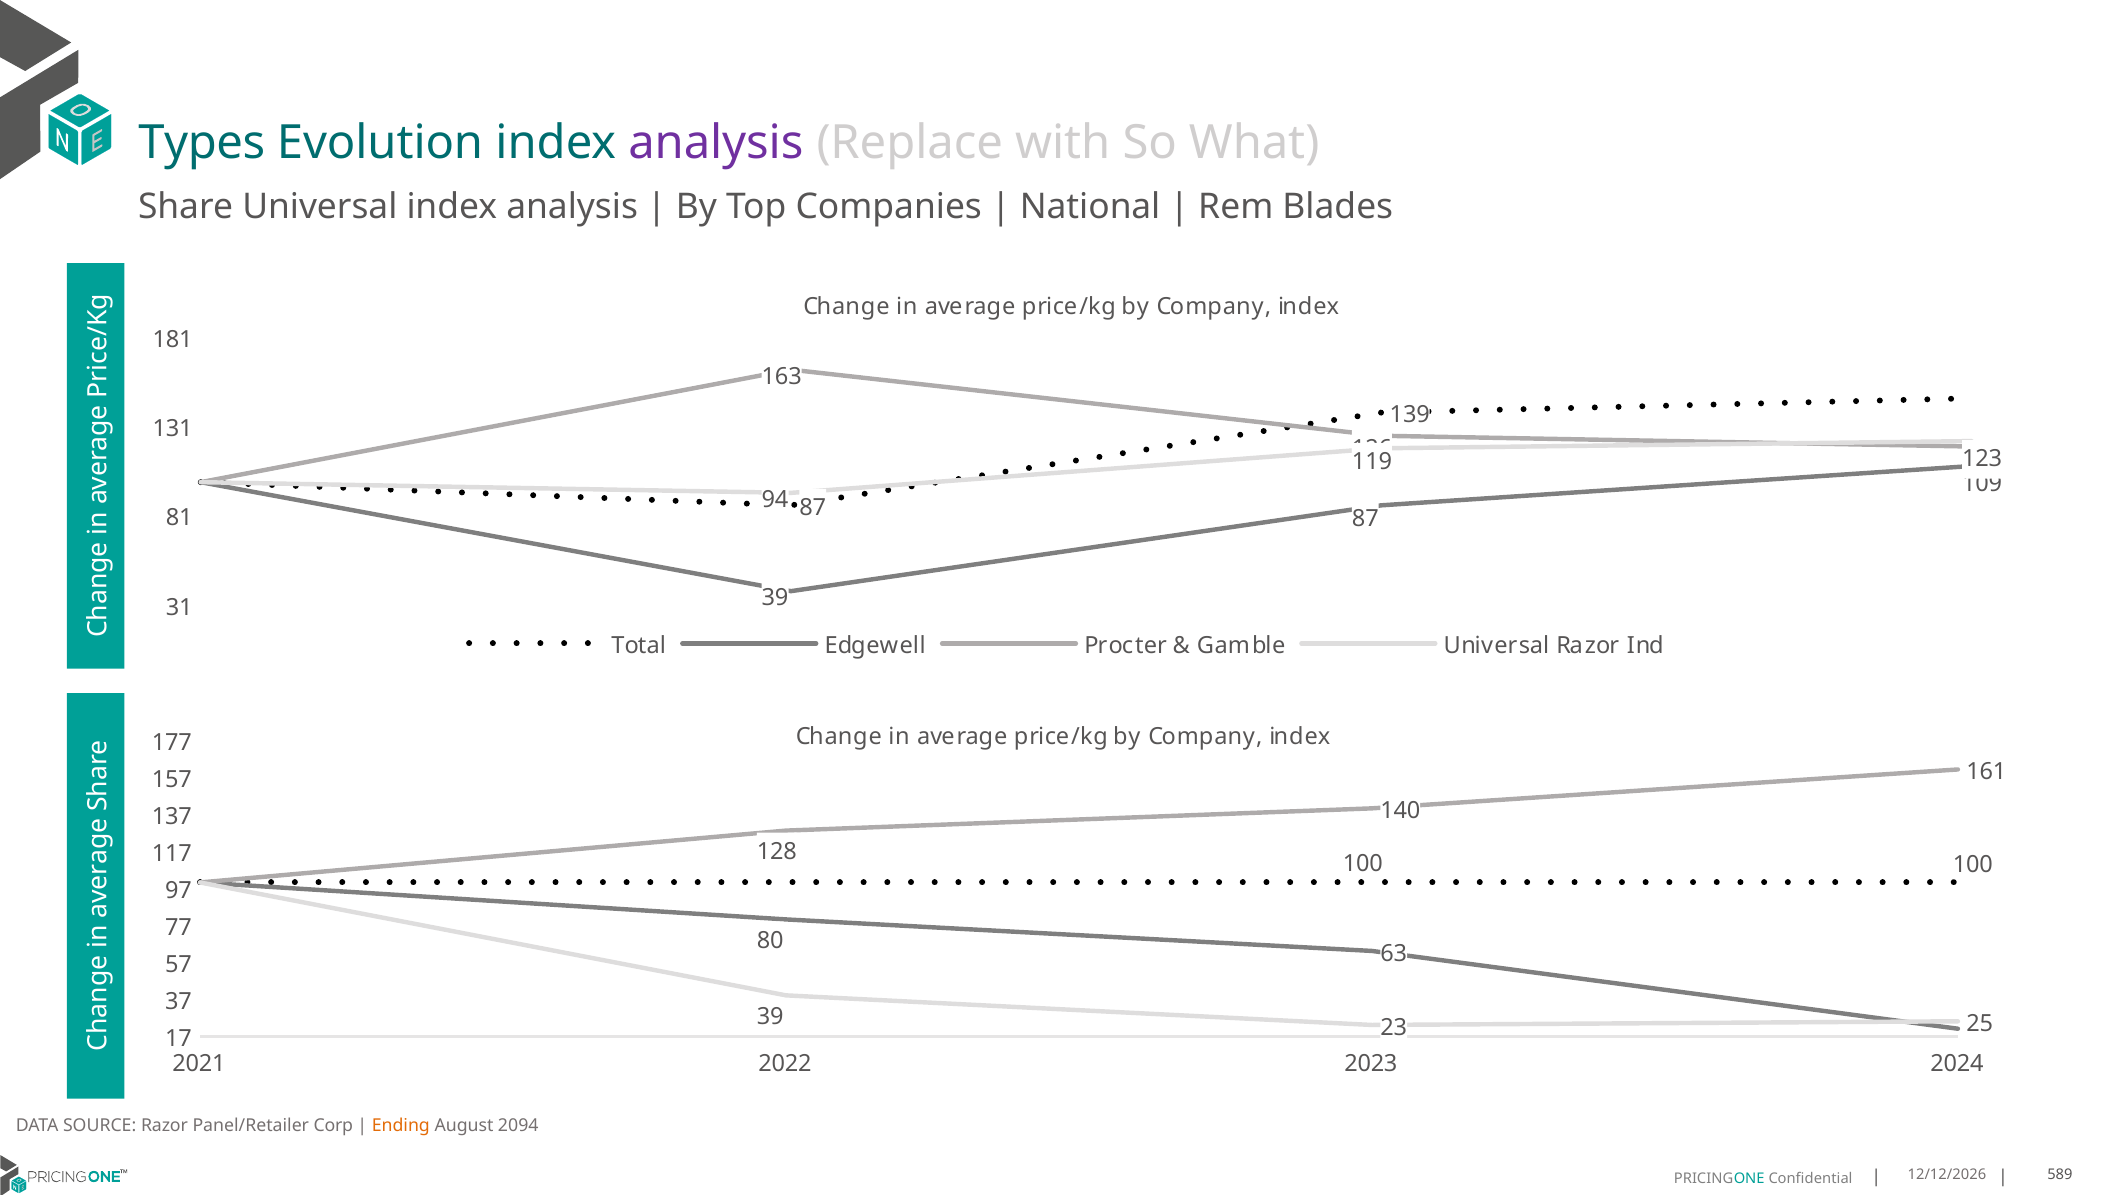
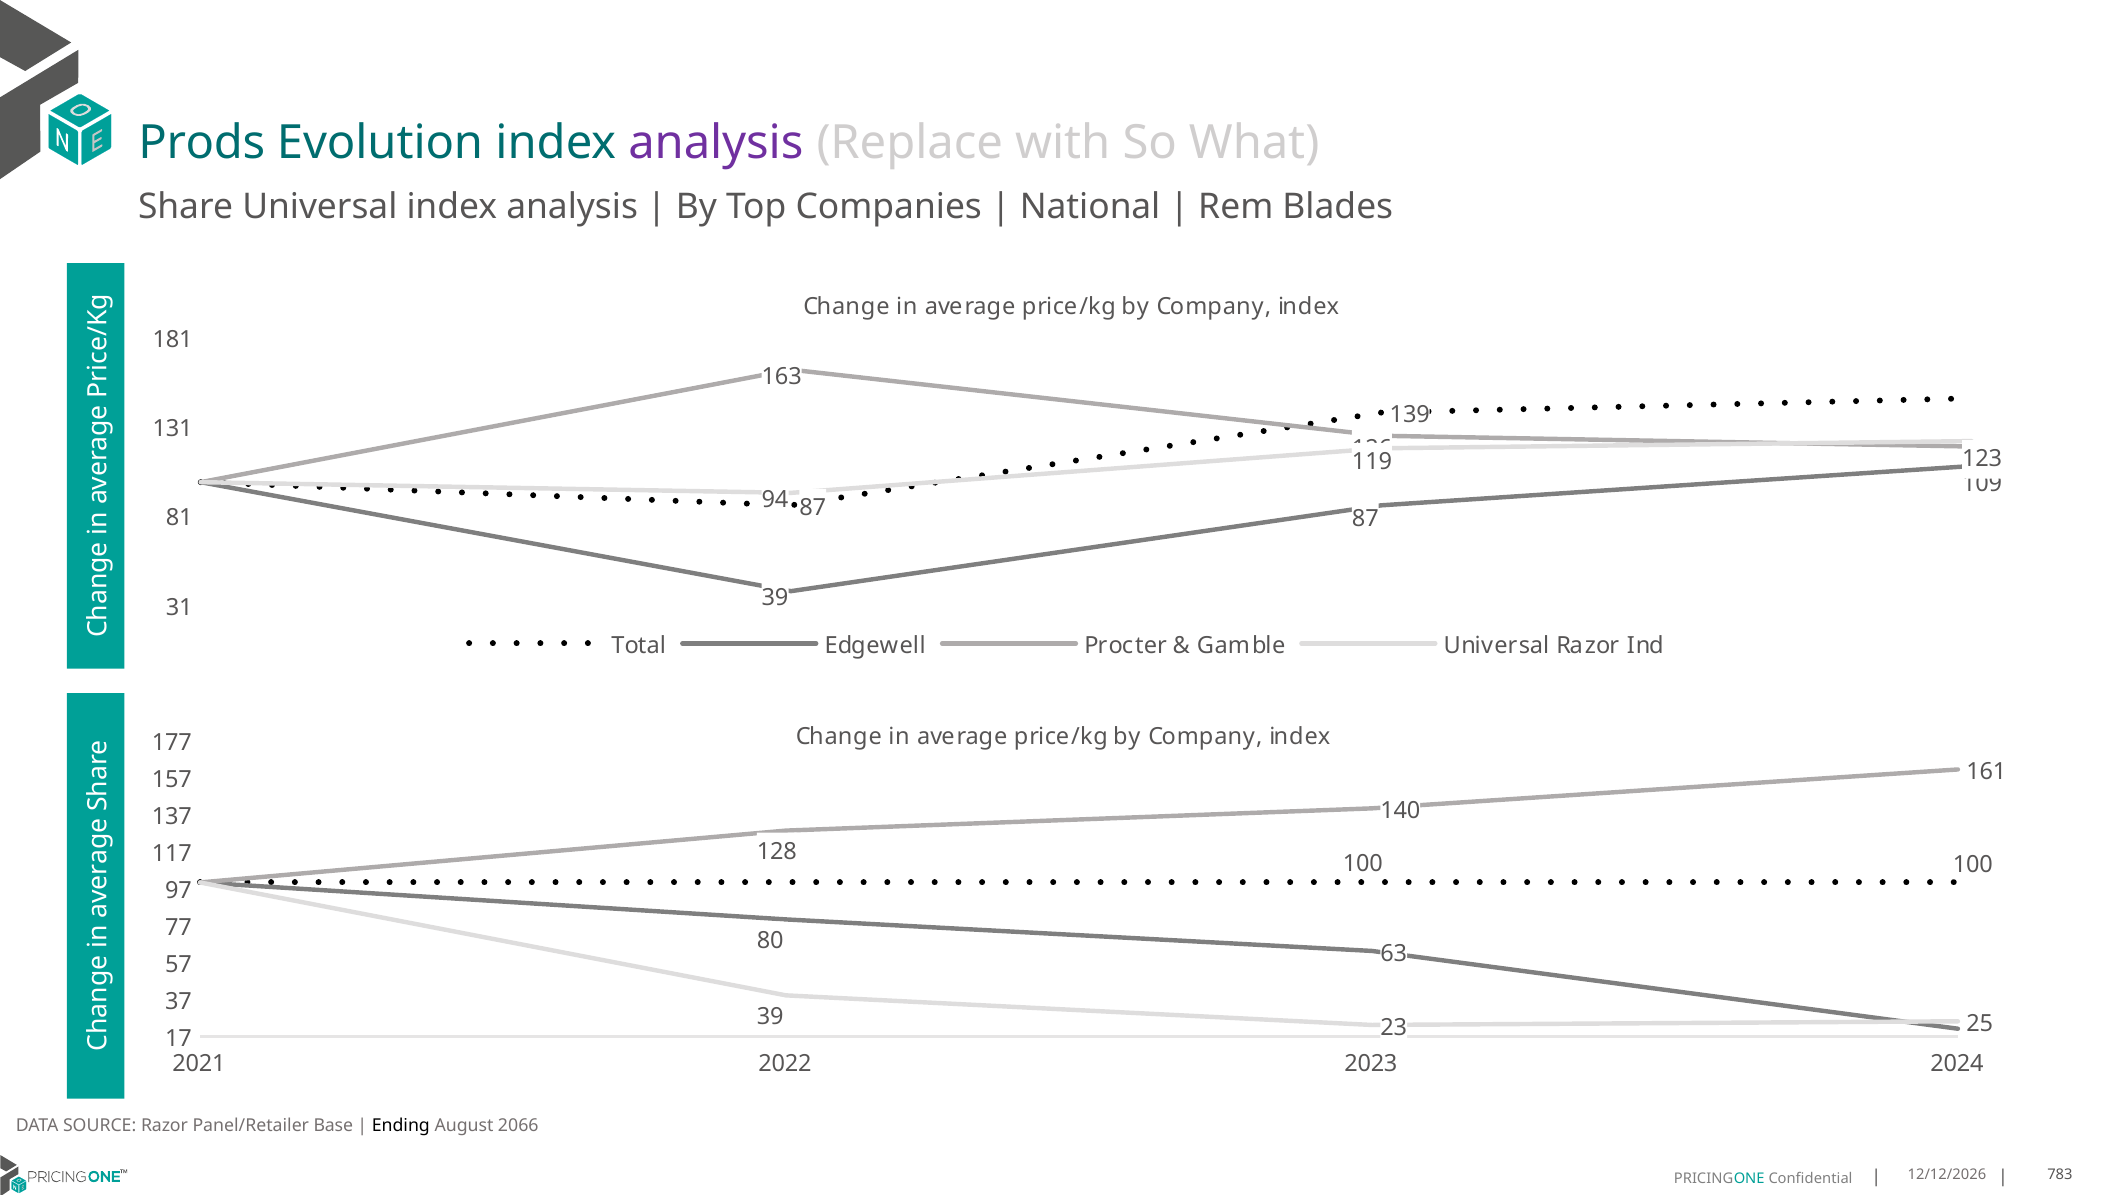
Types: Types -> Prods (202, 143)
Corp: Corp -> Base (333, 1126)
Ending colour: orange -> black (401, 1126)
2094: 2094 -> 2066 (518, 1126)
589: 589 -> 783 (2060, 1175)
